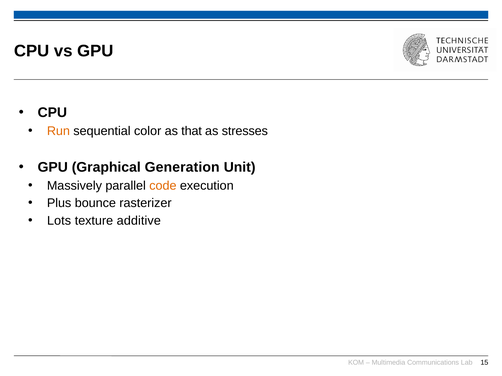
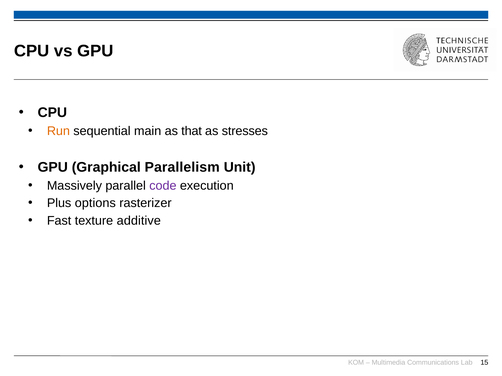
color: color -> main (148, 131)
Generation: Generation -> Parallelism (182, 168)
code colour: orange -> purple (163, 186)
bounce: bounce -> options (95, 203)
Lots: Lots -> Fast (59, 221)
